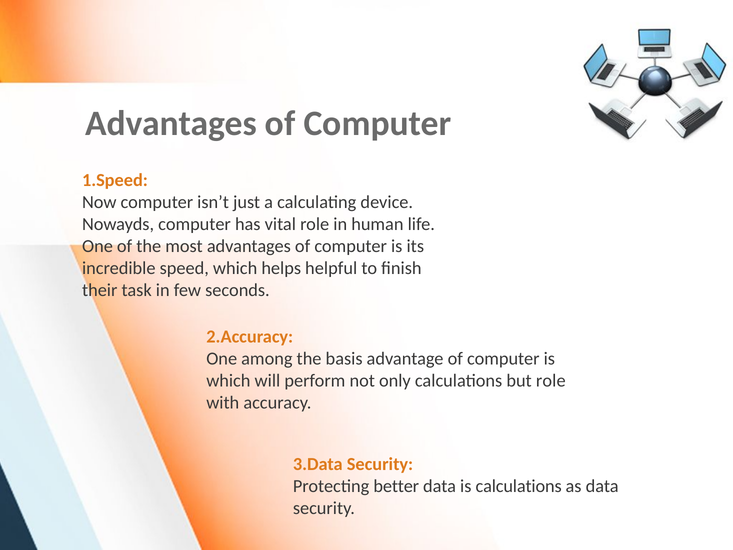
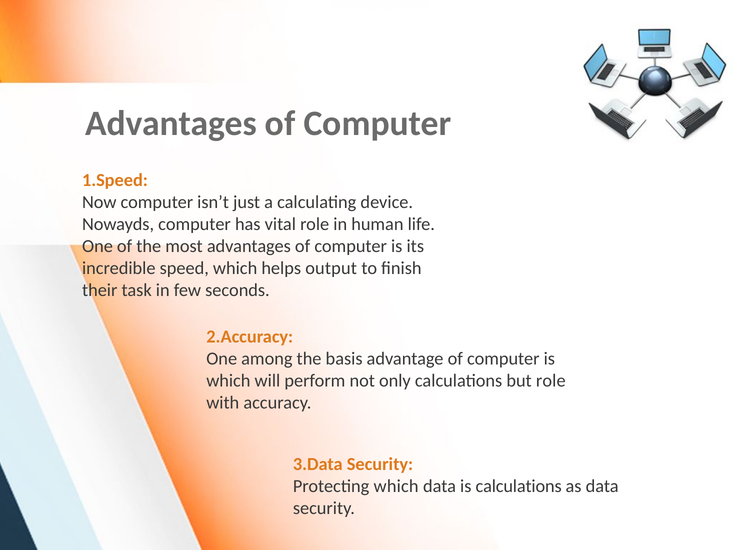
helpful: helpful -> output (331, 268)
Protecting better: better -> which (396, 486)
